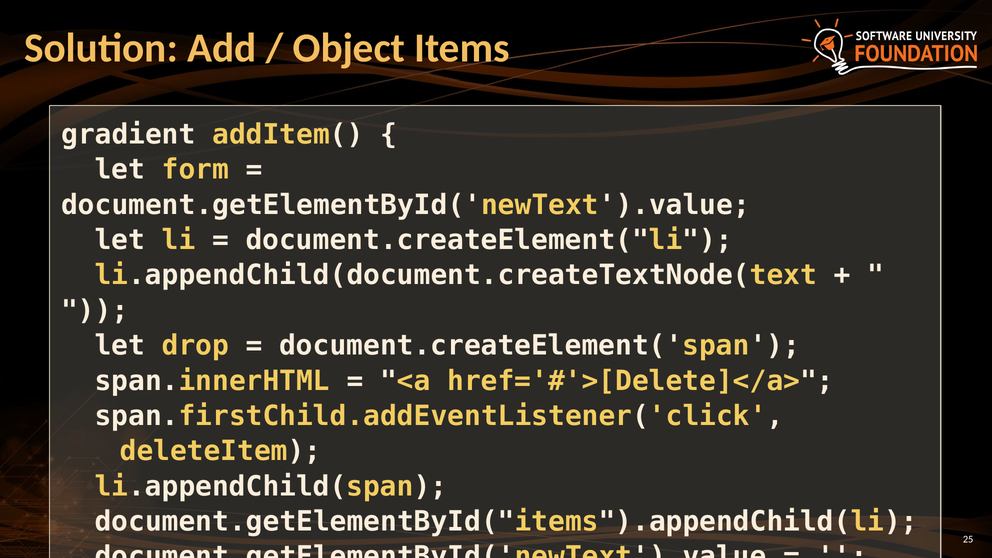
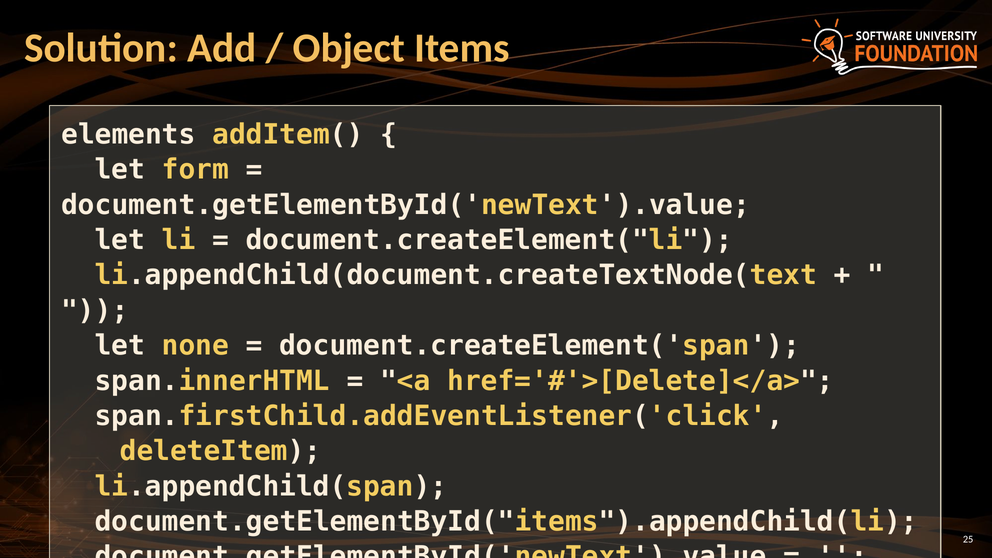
gradient: gradient -> elements (128, 135)
drop: drop -> none (195, 346)
